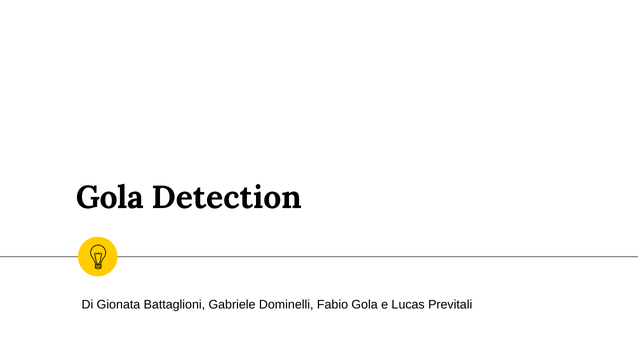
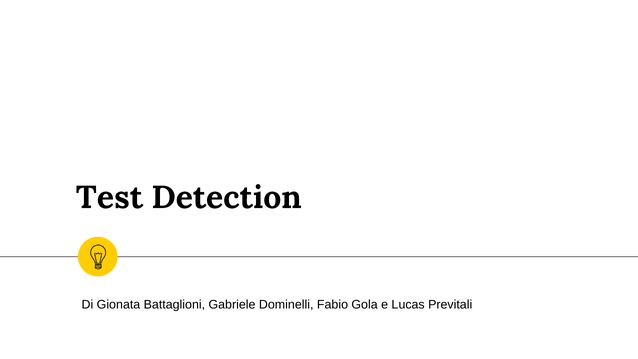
Gola: Gola -> Test (109, 197)
